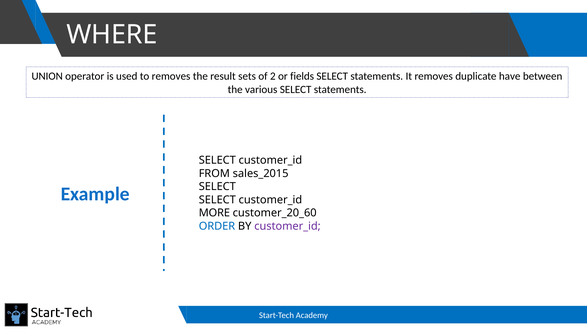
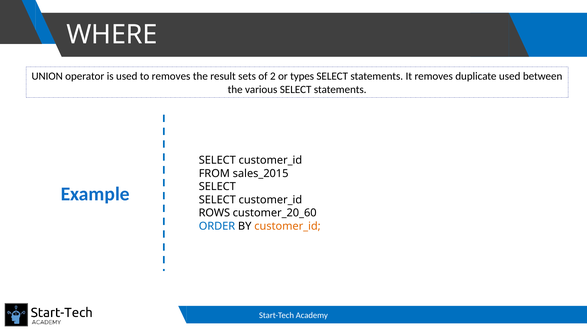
fields: fields -> types (302, 76)
duplicate have: have -> used (510, 76)
MORE: MORE -> ROWS (214, 213)
customer_id colour: purple -> orange (287, 226)
